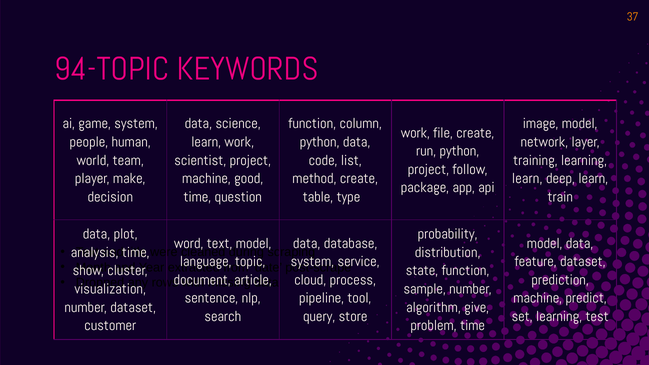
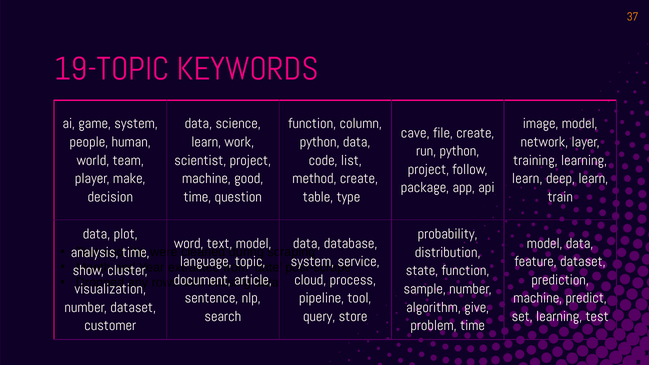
94-TOPIC: 94-TOPIC -> 19-TOPIC (112, 69)
work: work -> cave (415, 133)
